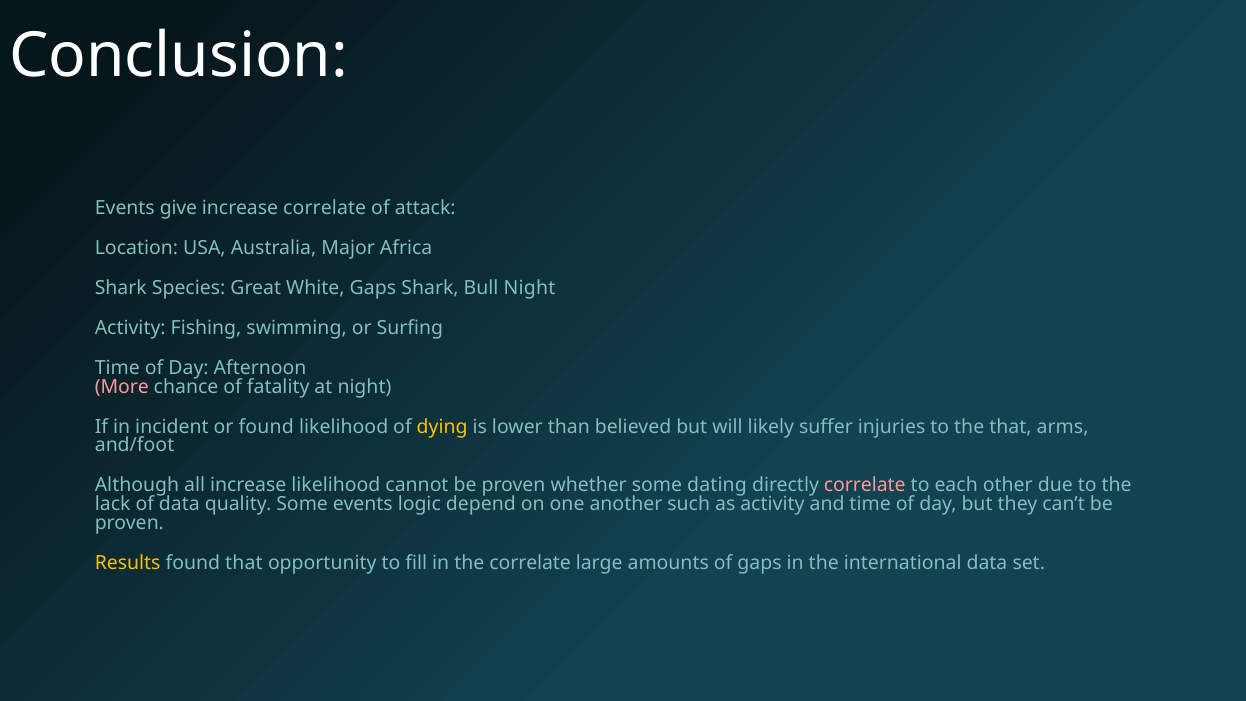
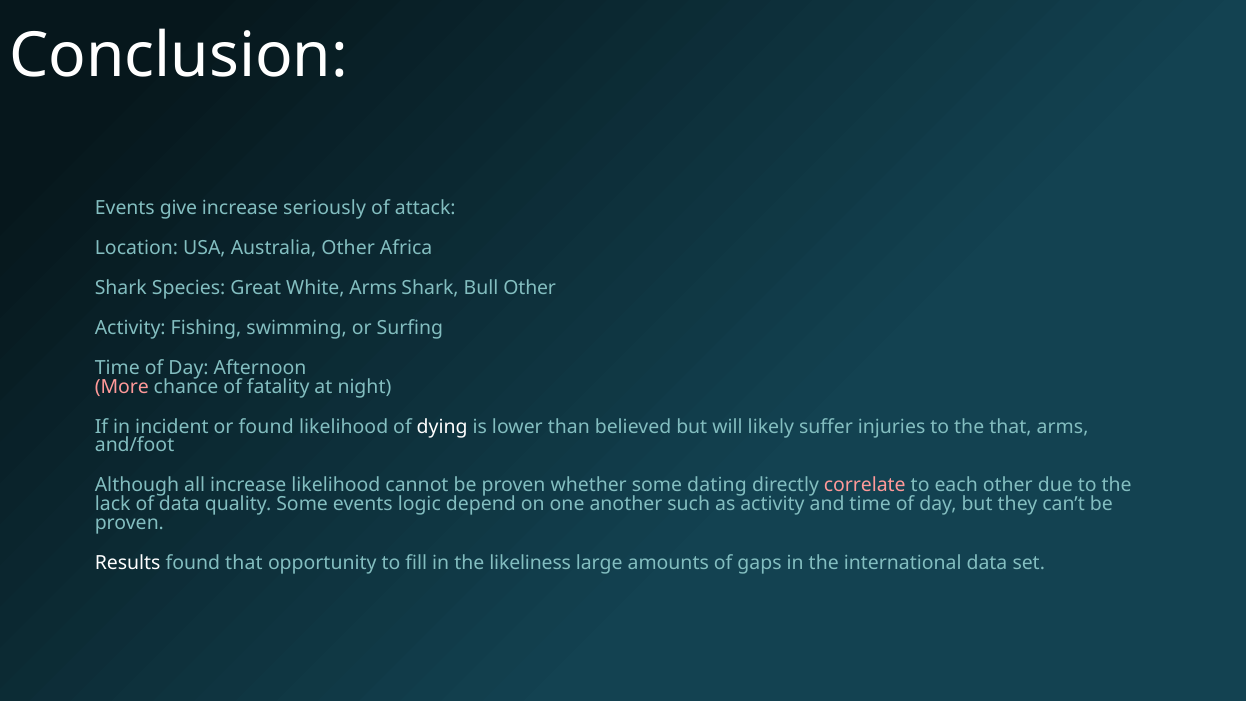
increase correlate: correlate -> seriously (325, 208)
Australia Major: Major -> Other (348, 248)
White Gaps: Gaps -> Arms (373, 288)
Bull Night: Night -> Other (530, 288)
dying colour: yellow -> white (442, 427)
Results colour: yellow -> white (128, 563)
the correlate: correlate -> likeliness (530, 563)
